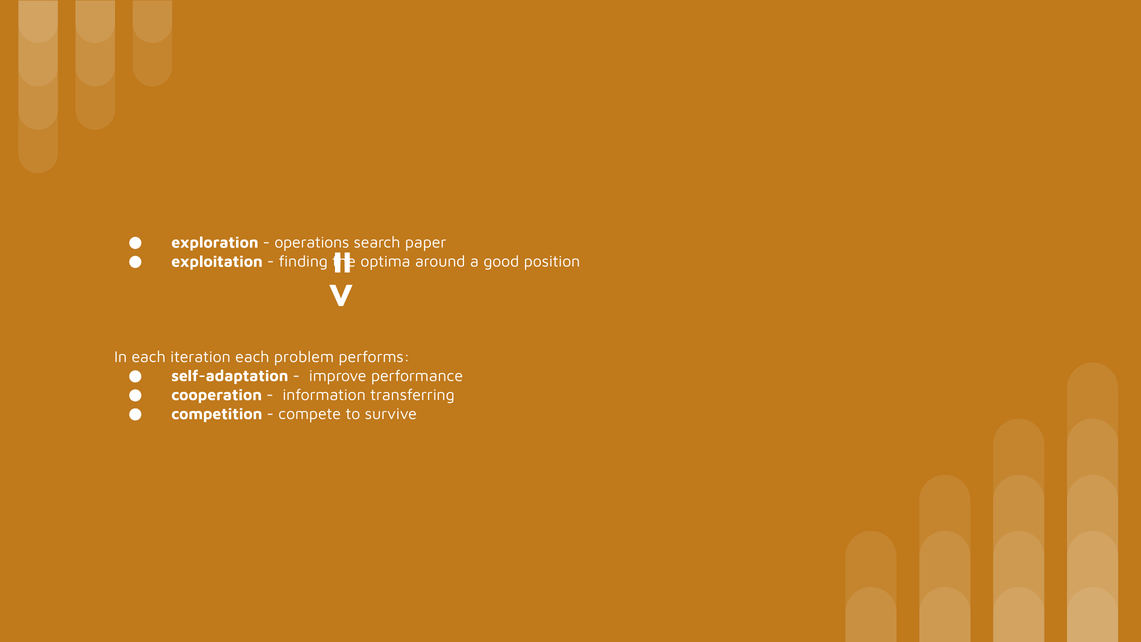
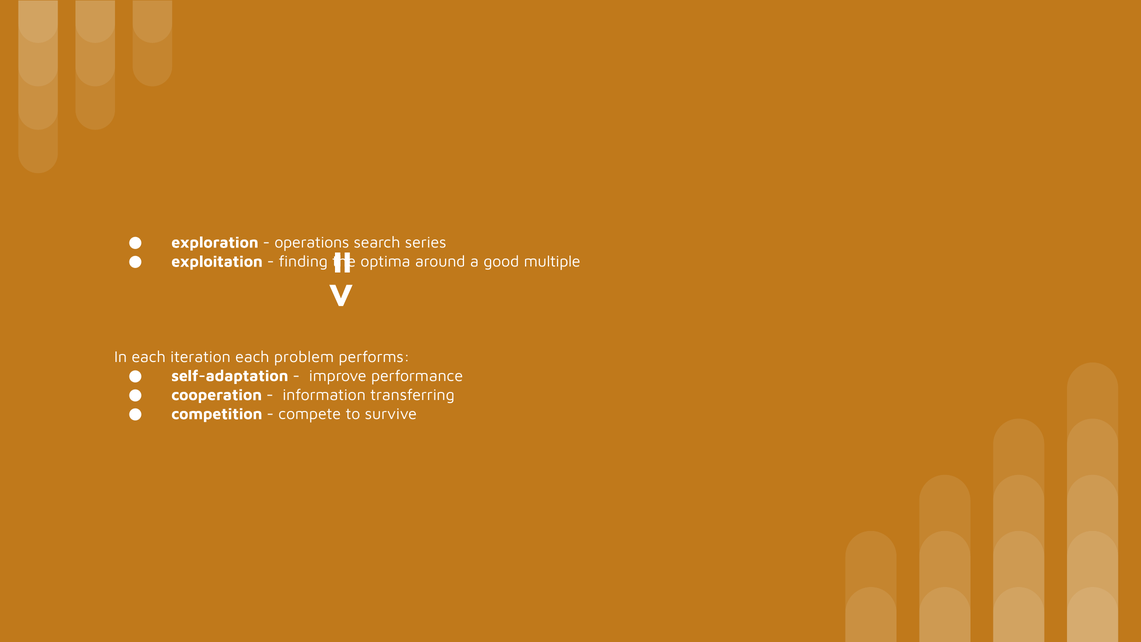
paper: paper -> series (426, 242)
position: position -> multiple (552, 261)
